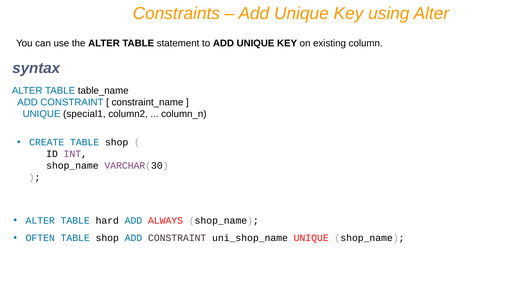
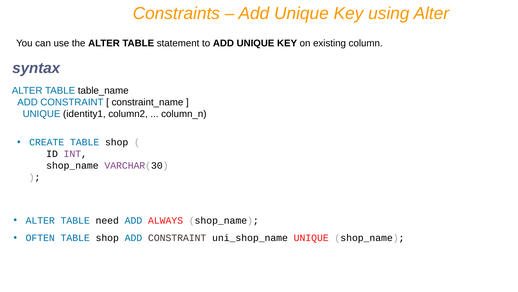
special1: special1 -> identity1 (84, 114)
hard: hard -> need (107, 220)
